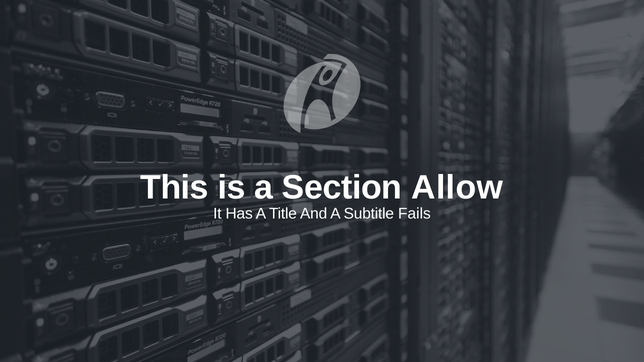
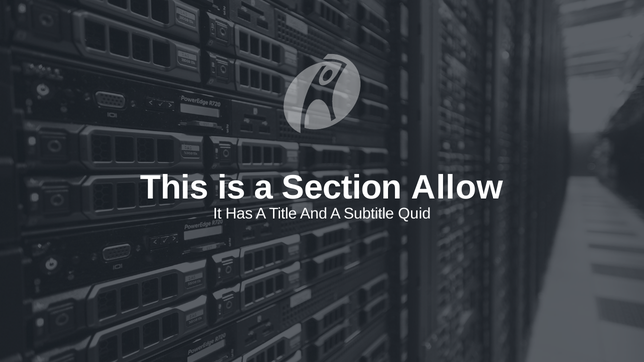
Fails: Fails -> Quid (414, 214)
